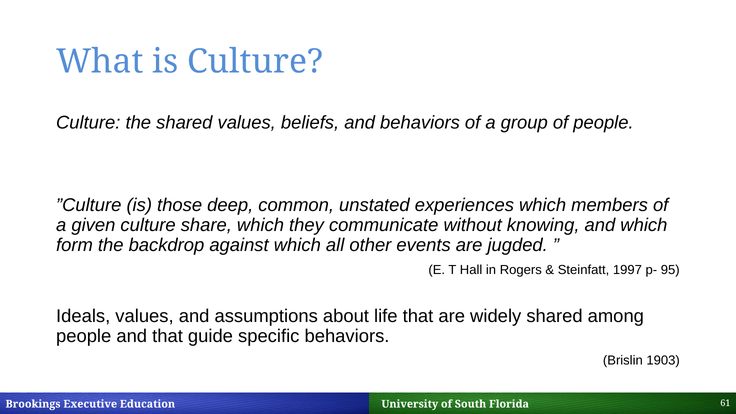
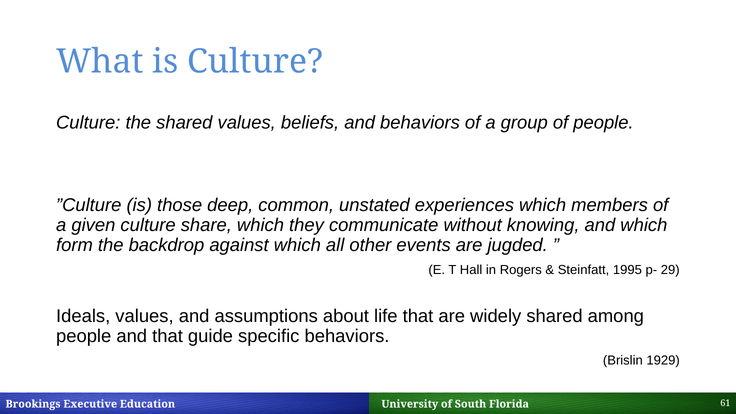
1997: 1997 -> 1995 (627, 270)
95: 95 -> 29 (670, 270)
1903: 1903 -> 1929 (663, 361)
